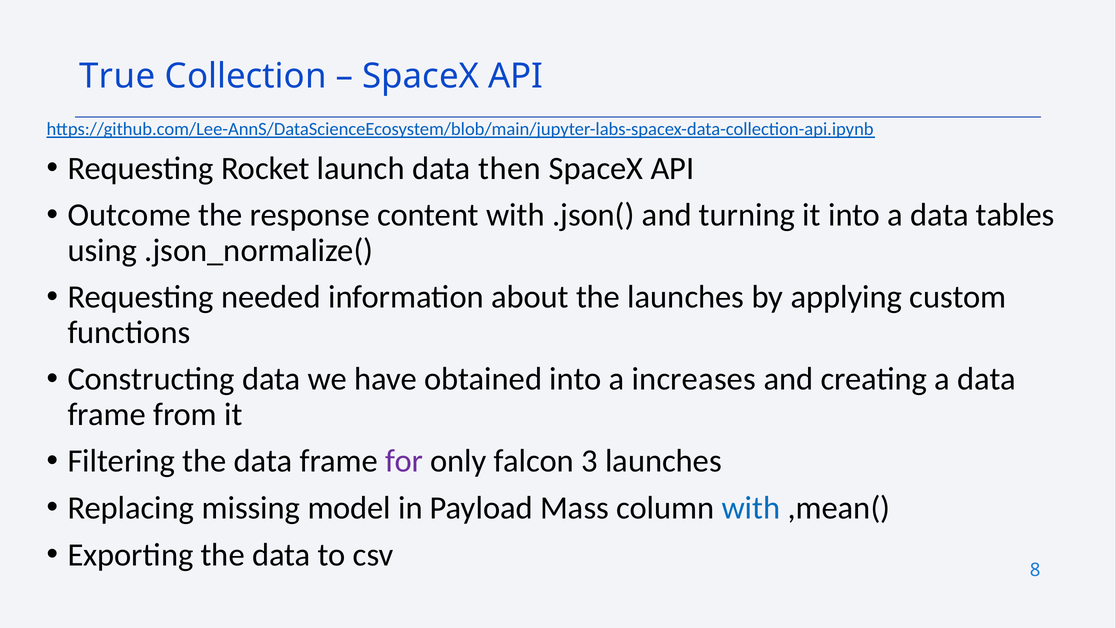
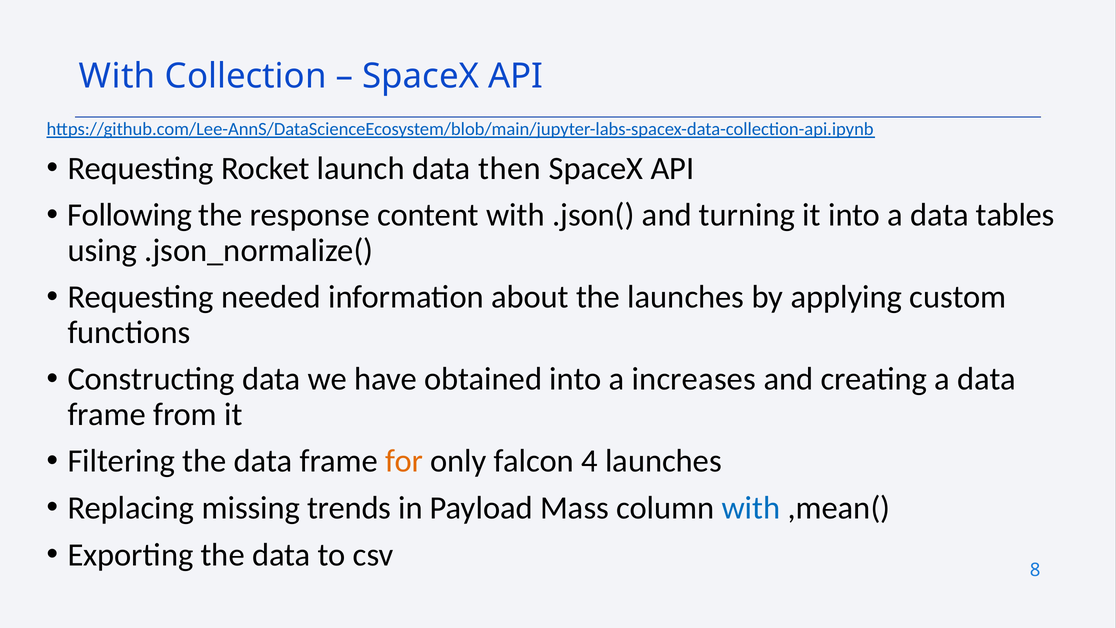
True: True -> With (117, 76)
Outcome: Outcome -> Following (129, 215)
for colour: purple -> orange (404, 461)
3: 3 -> 4 (589, 461)
model: model -> trends (349, 508)
